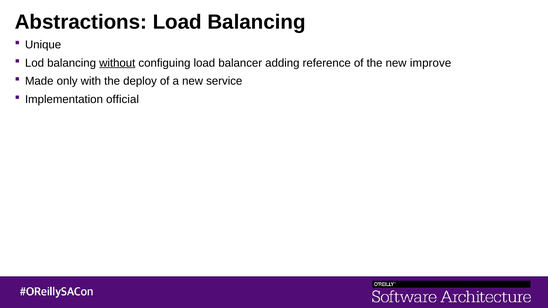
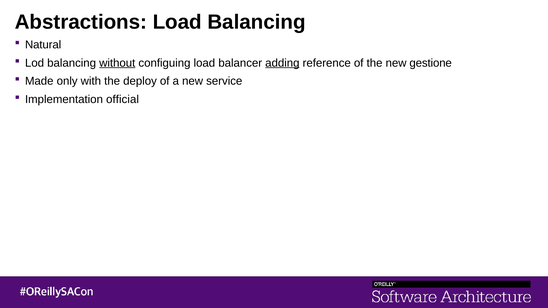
Unique: Unique -> Natural (43, 45)
adding underline: none -> present (282, 63)
improve: improve -> gestione (431, 63)
